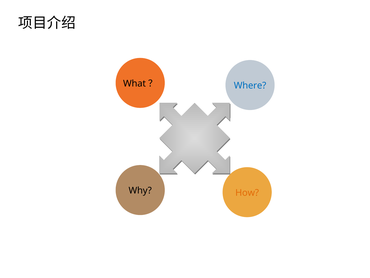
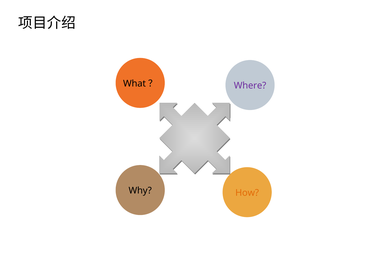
Where colour: blue -> purple (250, 85)
